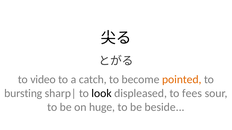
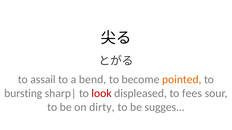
video: video -> assail (43, 80)
catch: catch -> bend (93, 80)
look colour: black -> red (102, 94)
huge: huge -> dirty (102, 108)
beside: beside -> sugges (165, 108)
